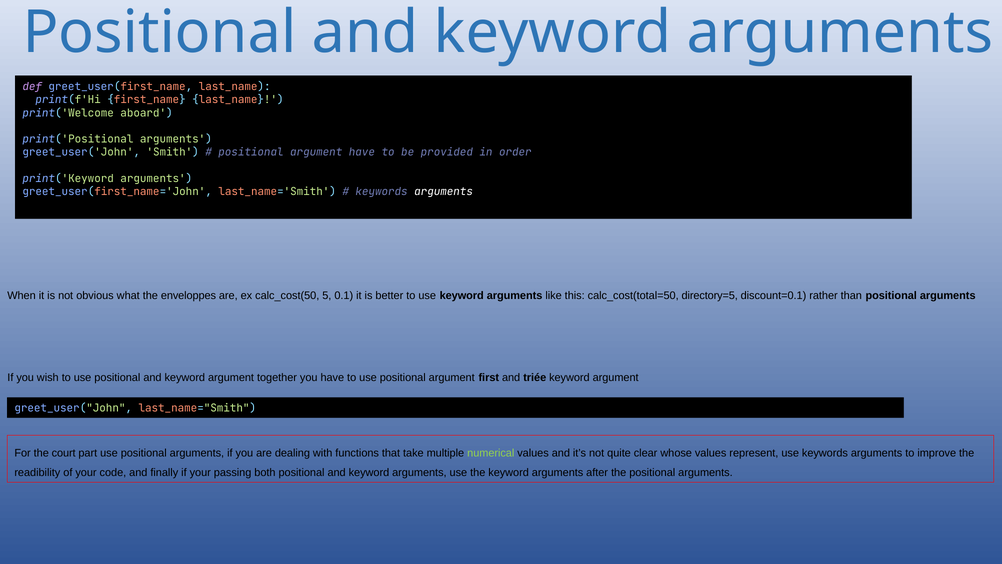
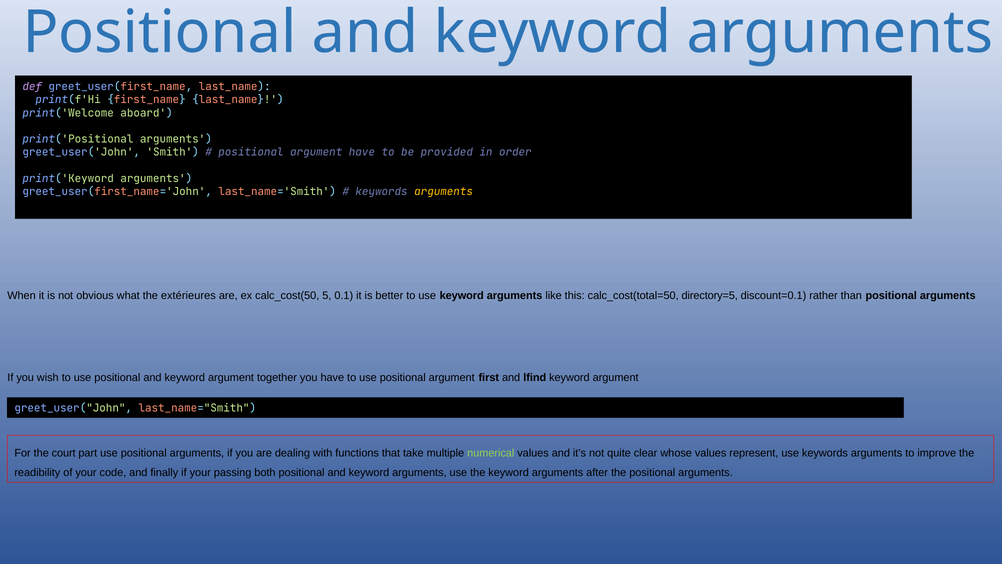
arguments colour: white -> yellow (444, 192)
enveloppes: enveloppes -> extérieures (188, 296)
triée: triée -> lfind (535, 377)
